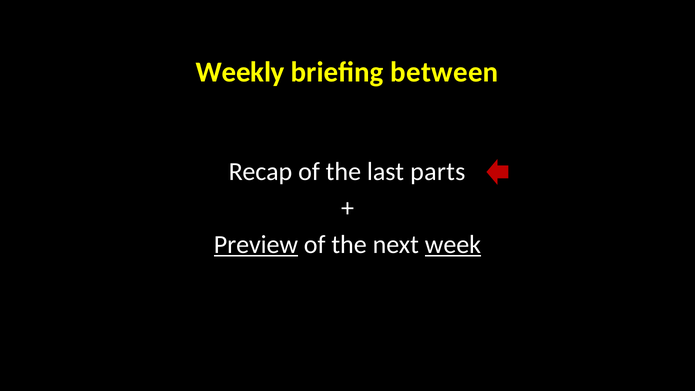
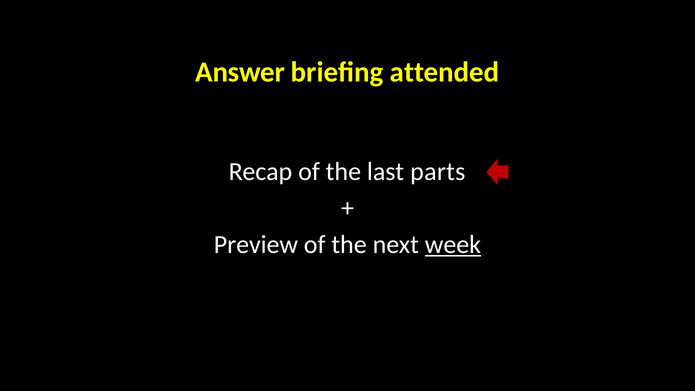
Weekly: Weekly -> Answer (240, 72)
between: between -> attended (445, 72)
Preview underline: present -> none (256, 245)
